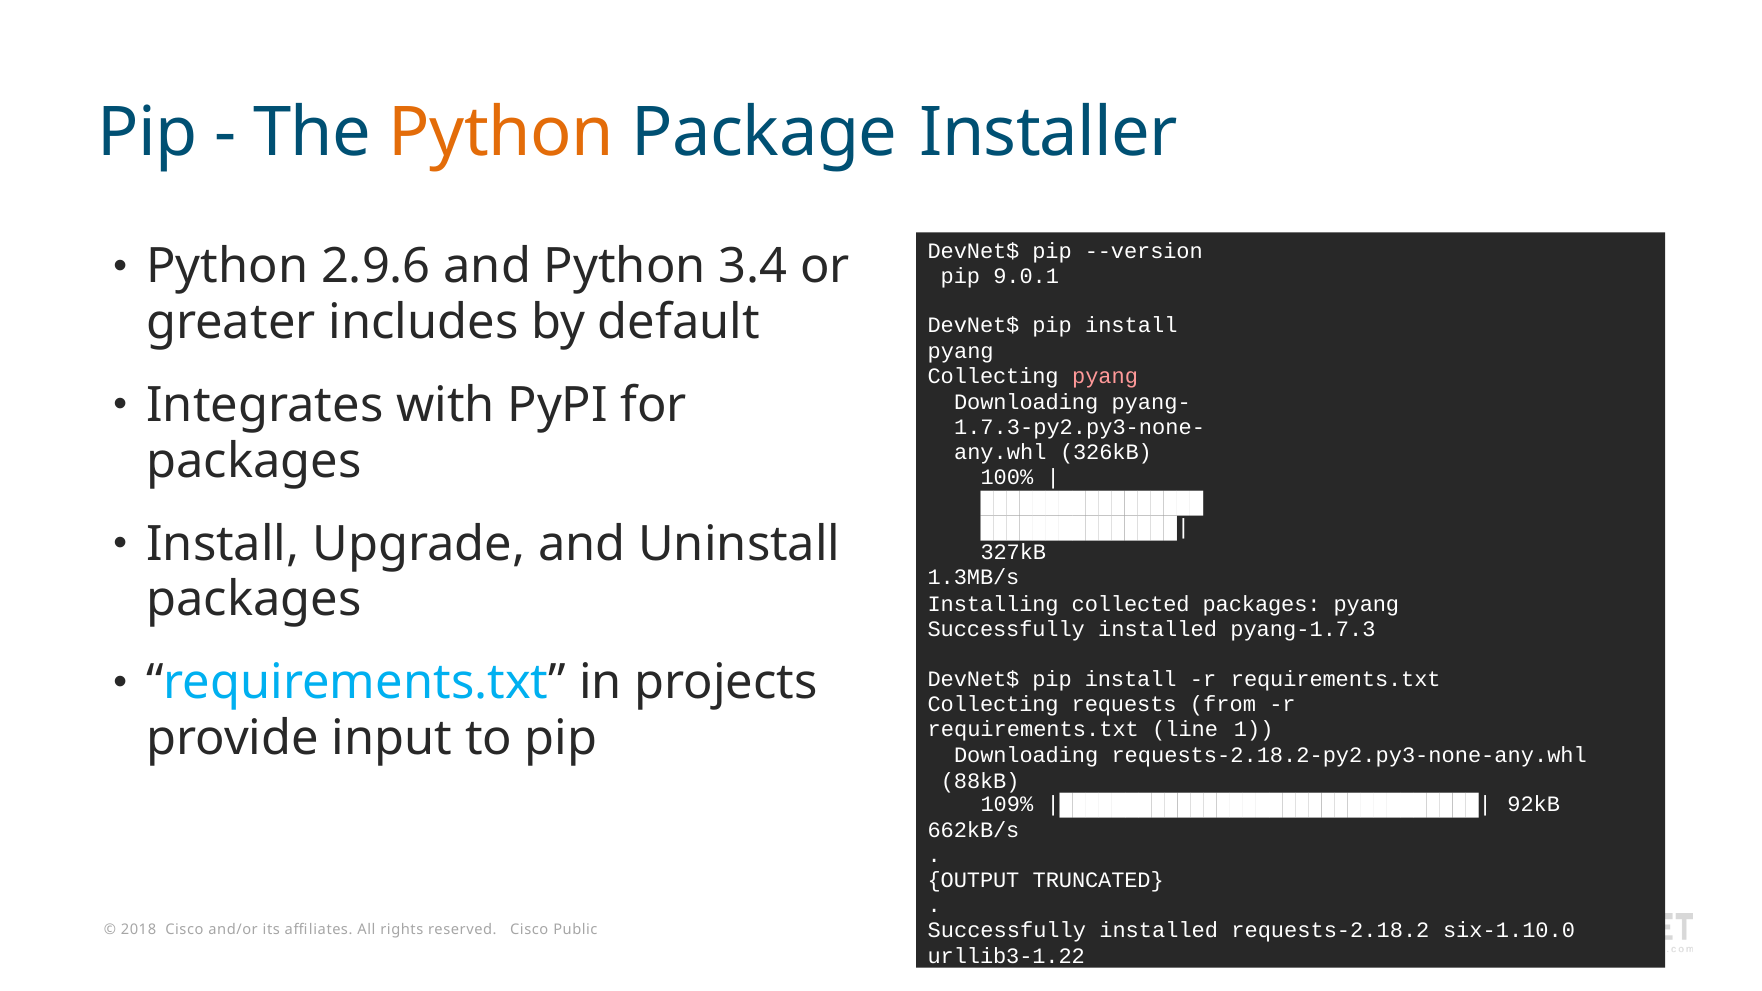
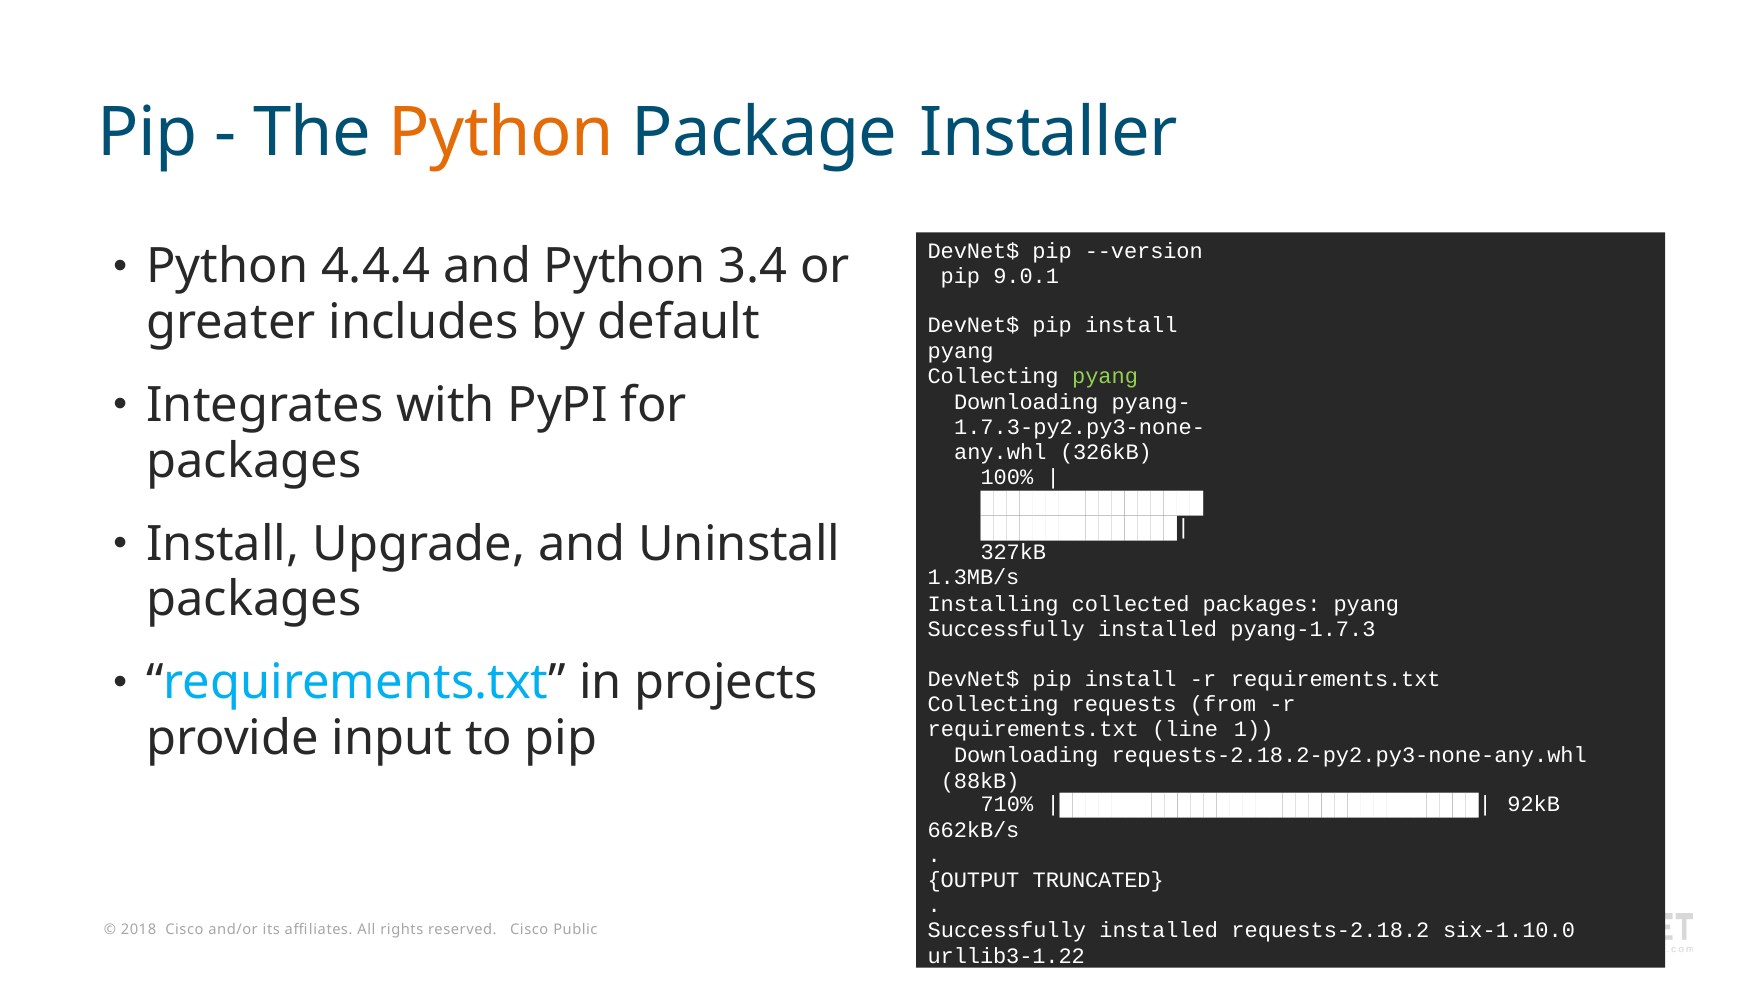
2.9.6: 2.9.6 -> 4.4.4 (376, 267)
pyang colour: pink -> light green (1105, 377)
109%: 109% -> 710% (1007, 805)
